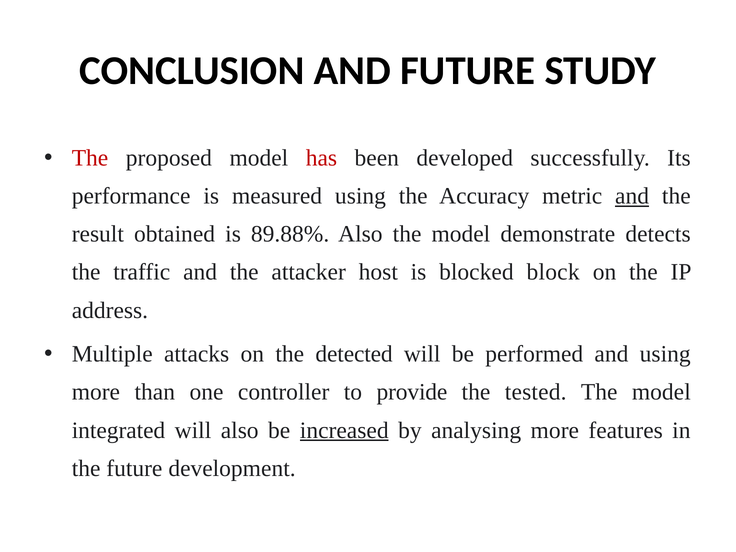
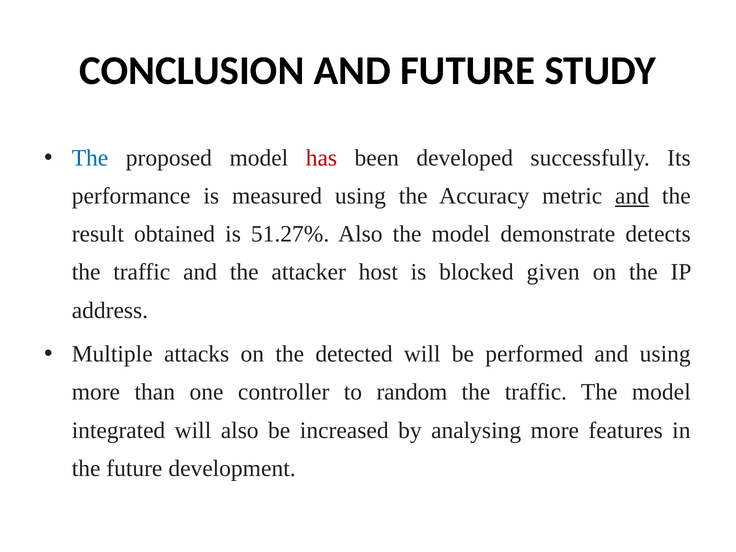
The colour: red -> blue (90, 158)
89.88%: 89.88% -> 51.27% (290, 234)
block: block -> given (553, 272)
provide: provide -> random (412, 392)
tested: tested -> traffic (536, 392)
increased underline: present -> none (344, 430)
